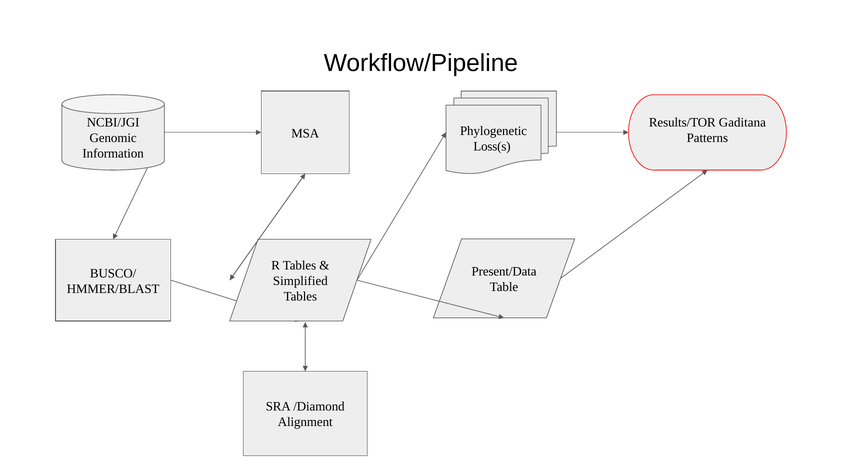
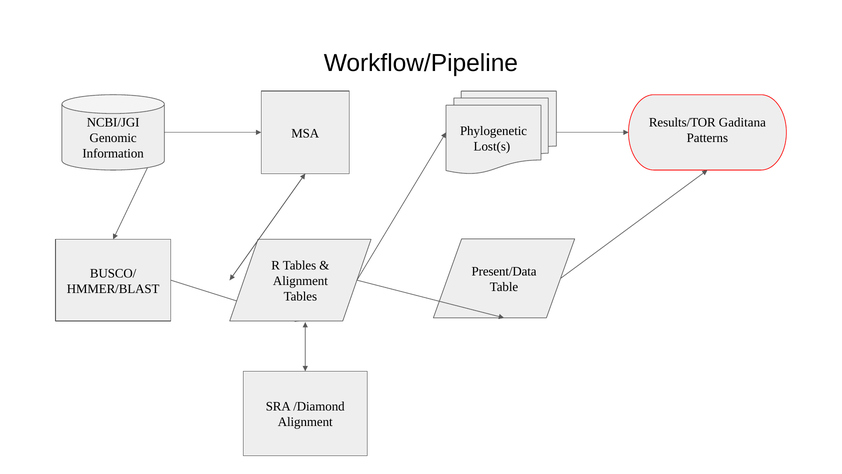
Loss(s: Loss(s -> Lost(s (492, 146)
Simplified: Simplified -> Alignment (300, 281)
